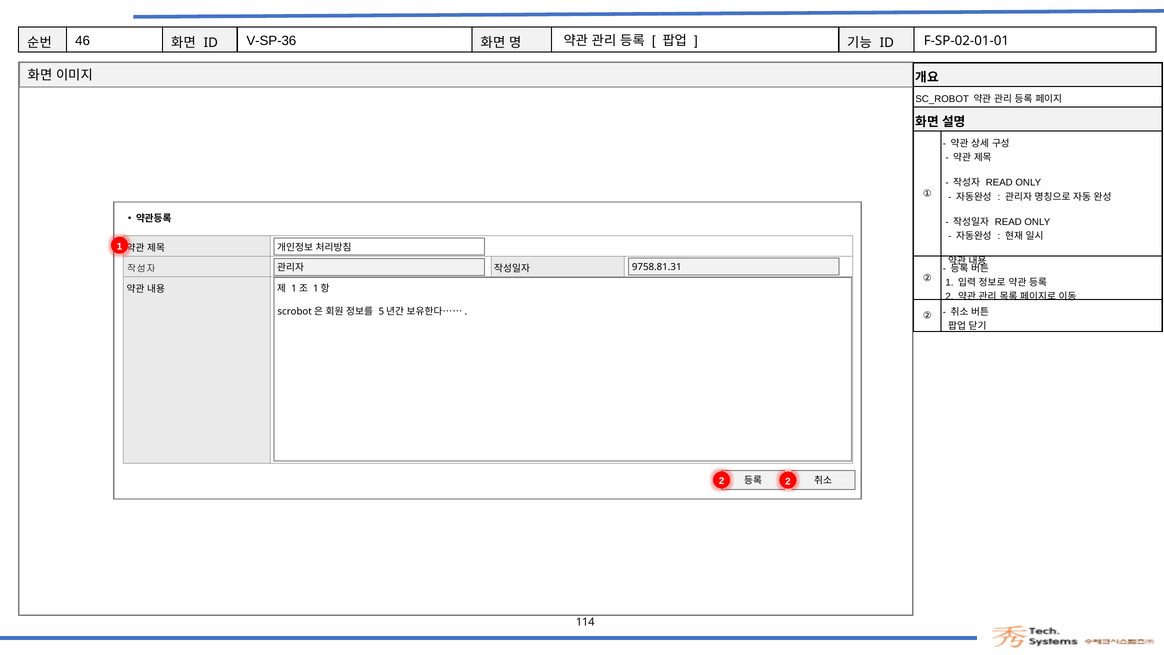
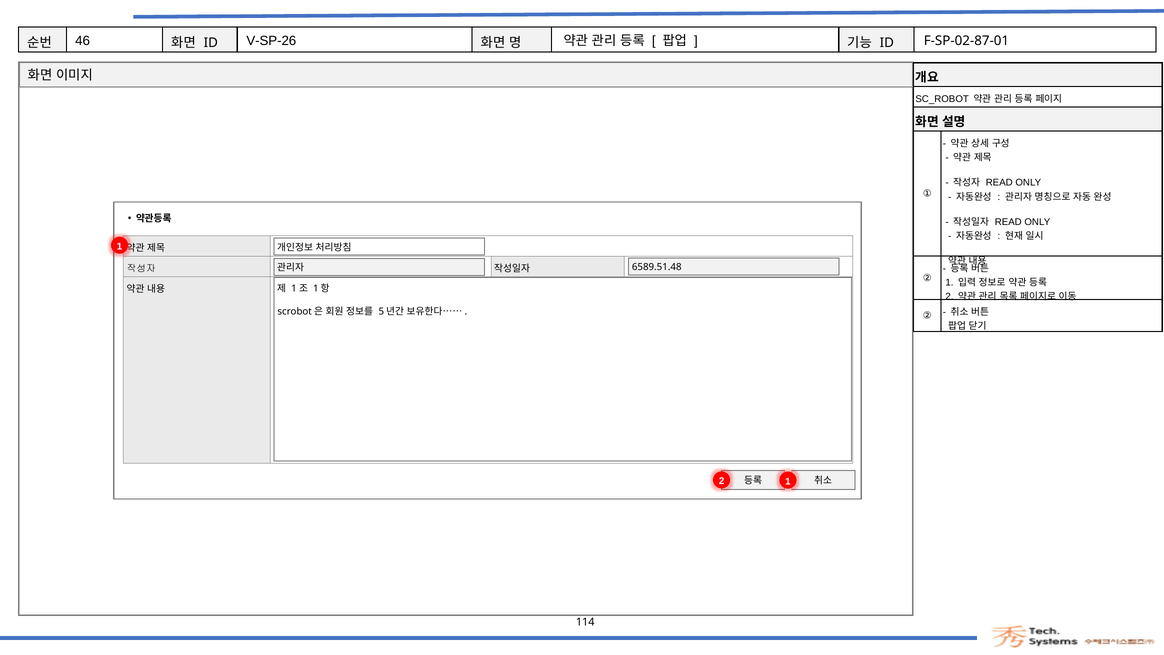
V-SP-36: V-SP-36 -> V-SP-26 (271, 41)
F-SP-02-01-01: F-SP-02-01-01 -> F-SP-02-87-01 (966, 41)
9758.81.31: 9758.81.31 -> 6589.51.48 (657, 267)
2 2: 2 -> 1 (788, 481)
